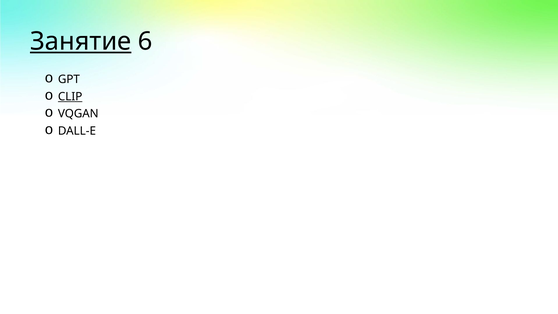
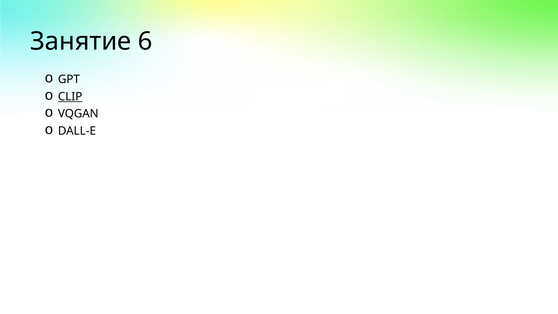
Занятие underline: present -> none (81, 41)
